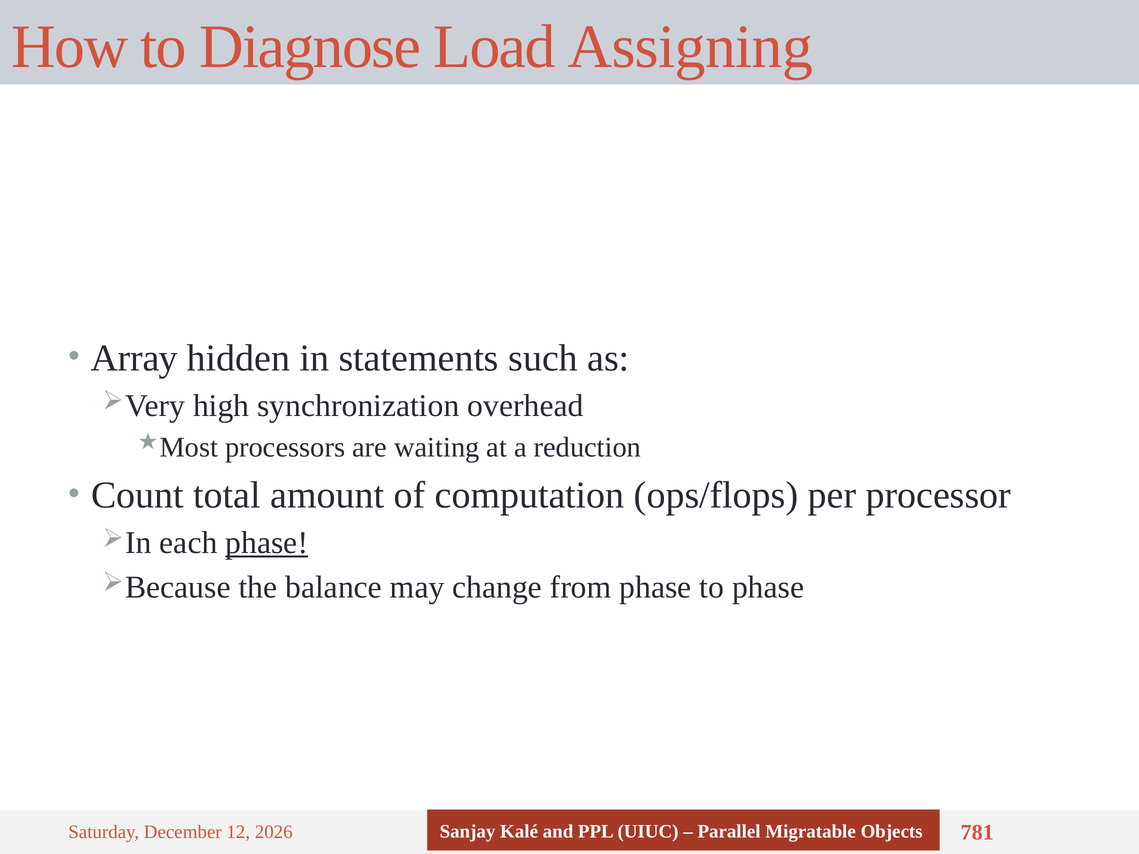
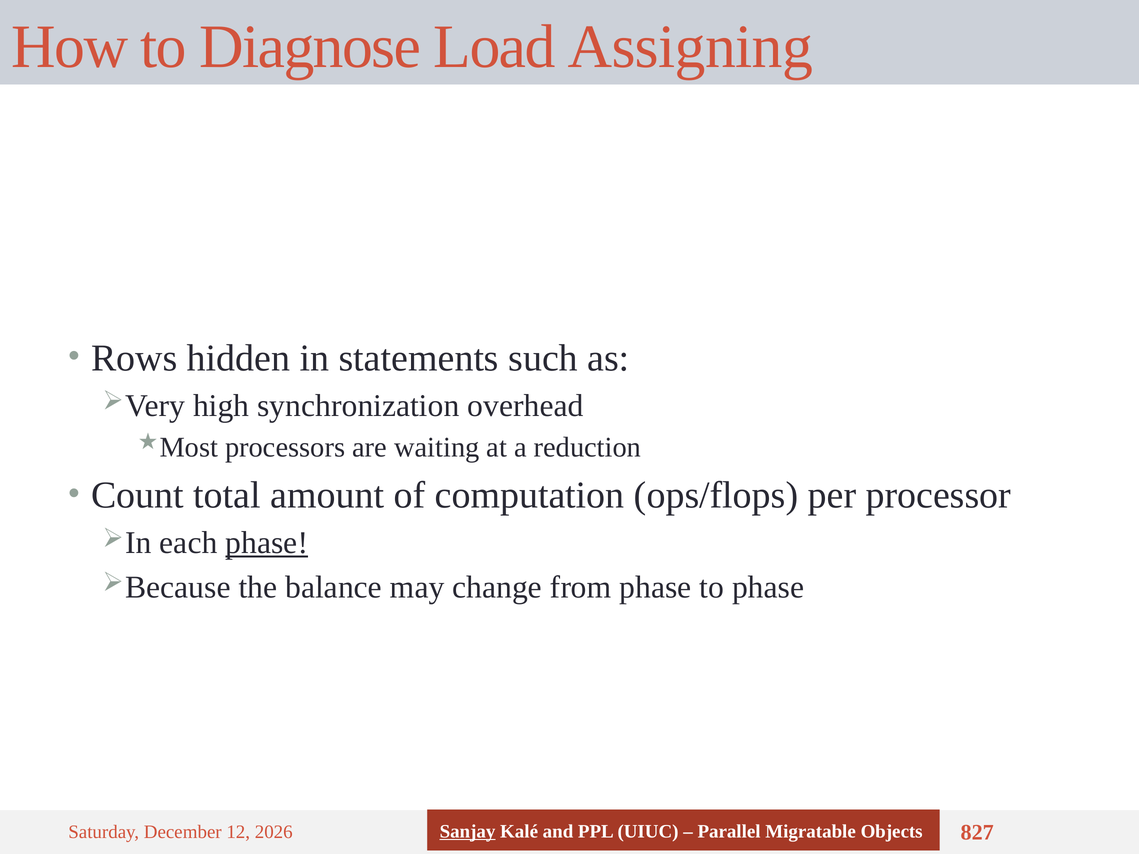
Array: Array -> Rows (134, 358)
Sanjay underline: none -> present (468, 832)
781: 781 -> 827 (977, 832)
